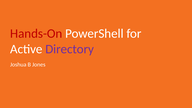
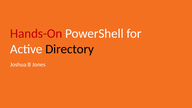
Directory colour: purple -> black (70, 49)
